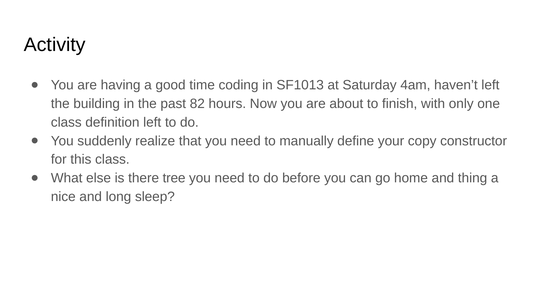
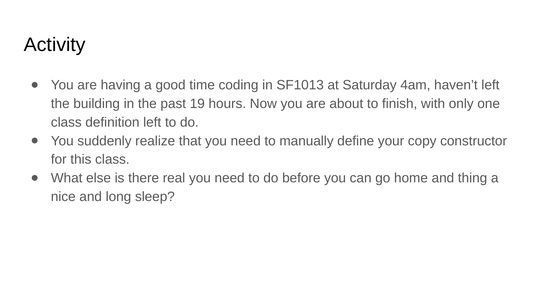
82: 82 -> 19 (197, 104)
tree: tree -> real (174, 178)
